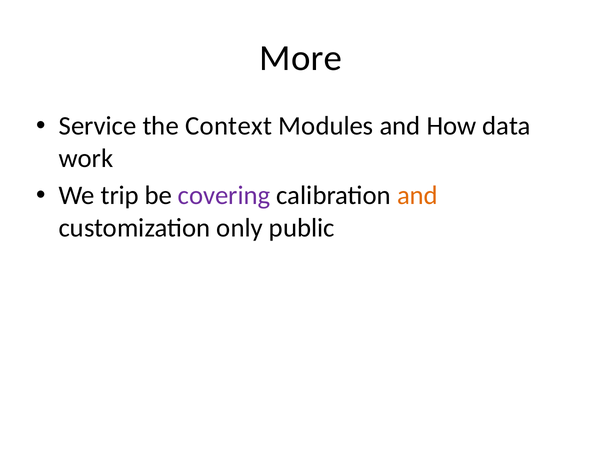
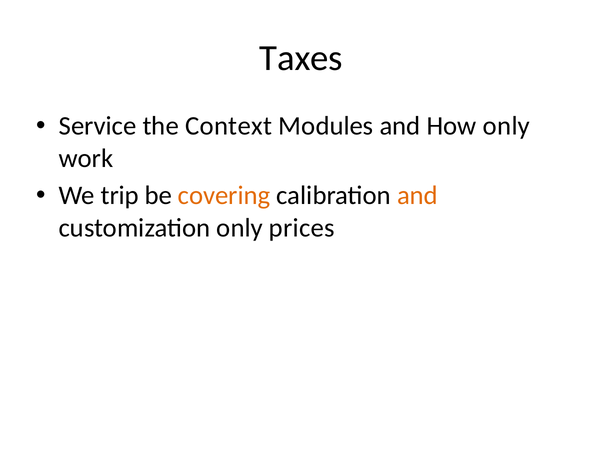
More: More -> Taxes (301, 58)
How data: data -> only (506, 126)
covering colour: purple -> orange (224, 196)
public: public -> prices (302, 228)
